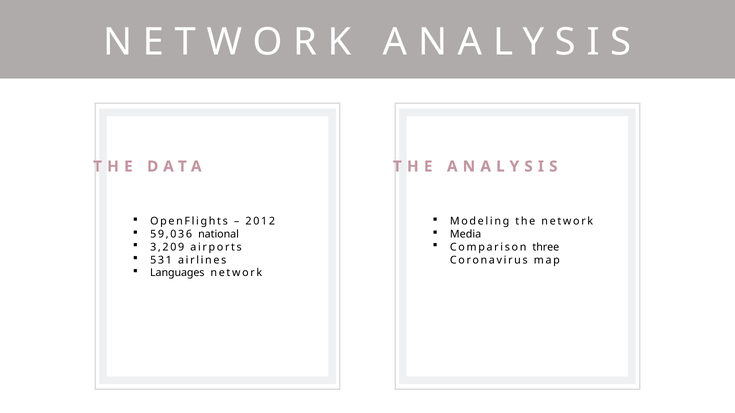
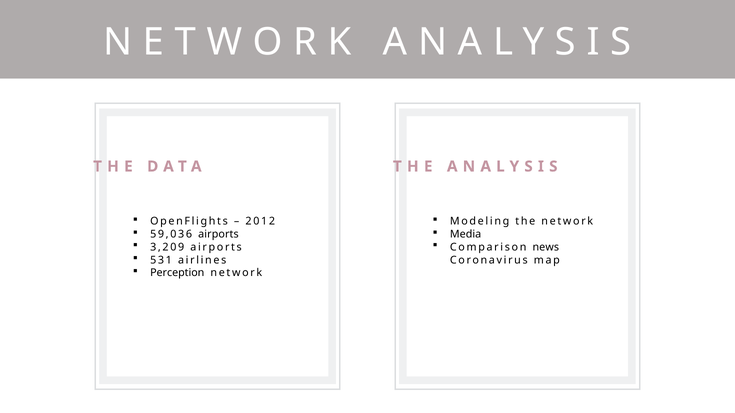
59,036 national: national -> airports (218, 235)
three: three -> news (546, 247)
Languages: Languages -> Perception (177, 273)
